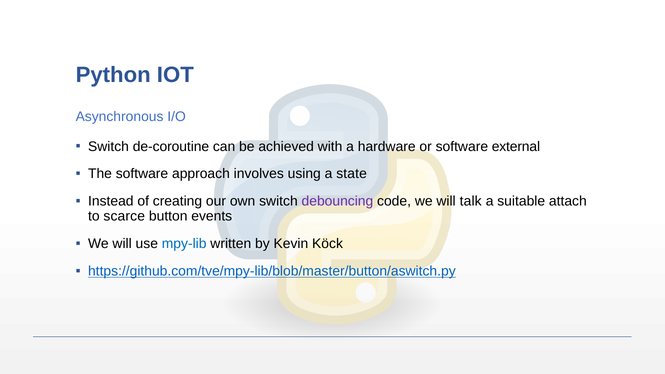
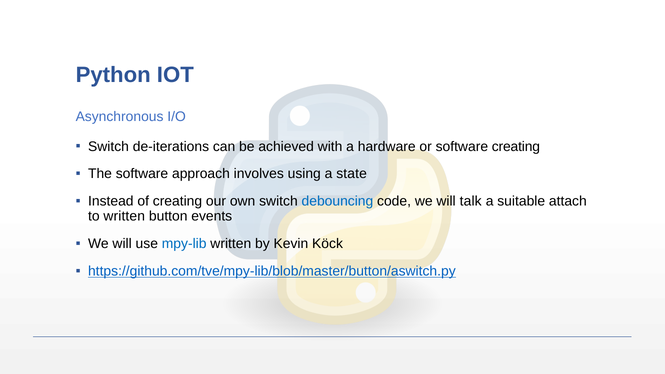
de-coroutine: de-coroutine -> de-iterations (171, 146)
software external: external -> creating (516, 146)
debouncing colour: purple -> blue (337, 201)
to scarce: scarce -> written (124, 216)
